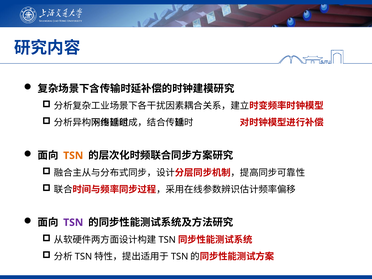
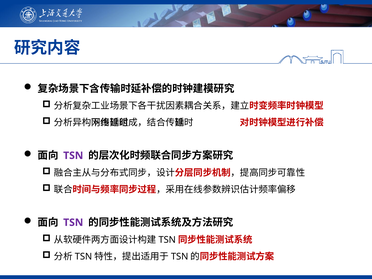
TSN colour: orange -> purple (73, 156)
